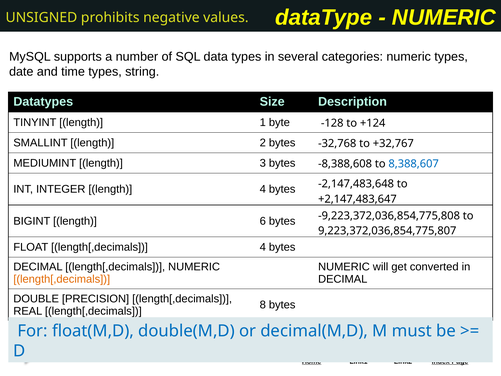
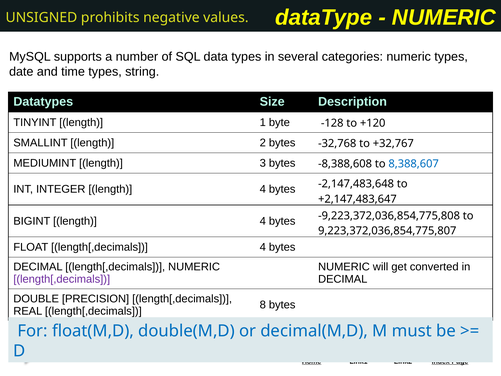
+124: +124 -> +120 (373, 123)
BIGINT length 6: 6 -> 4 (263, 221)
length[,decimals colour: orange -> purple (62, 279)
